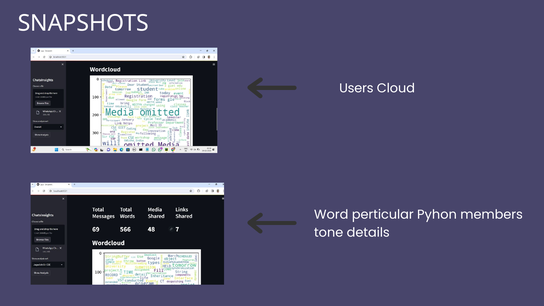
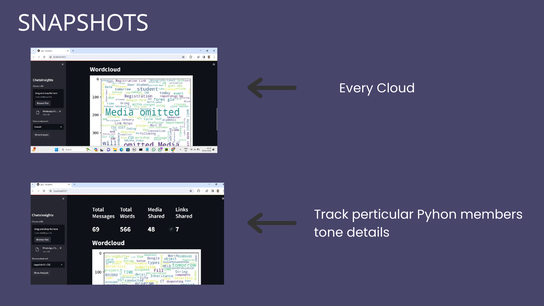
Users: Users -> Every (356, 88)
Word: Word -> Track (331, 215)
